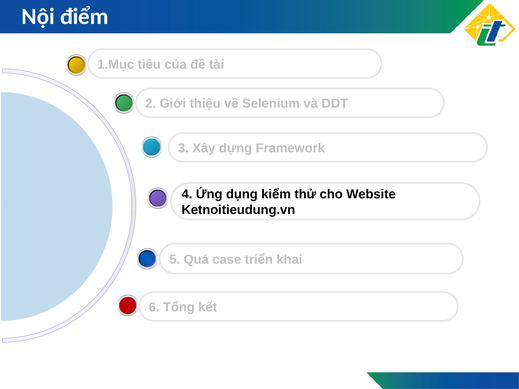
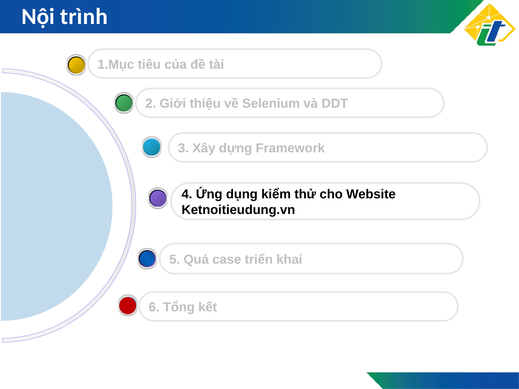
điểm: điểm -> trình (84, 17)
